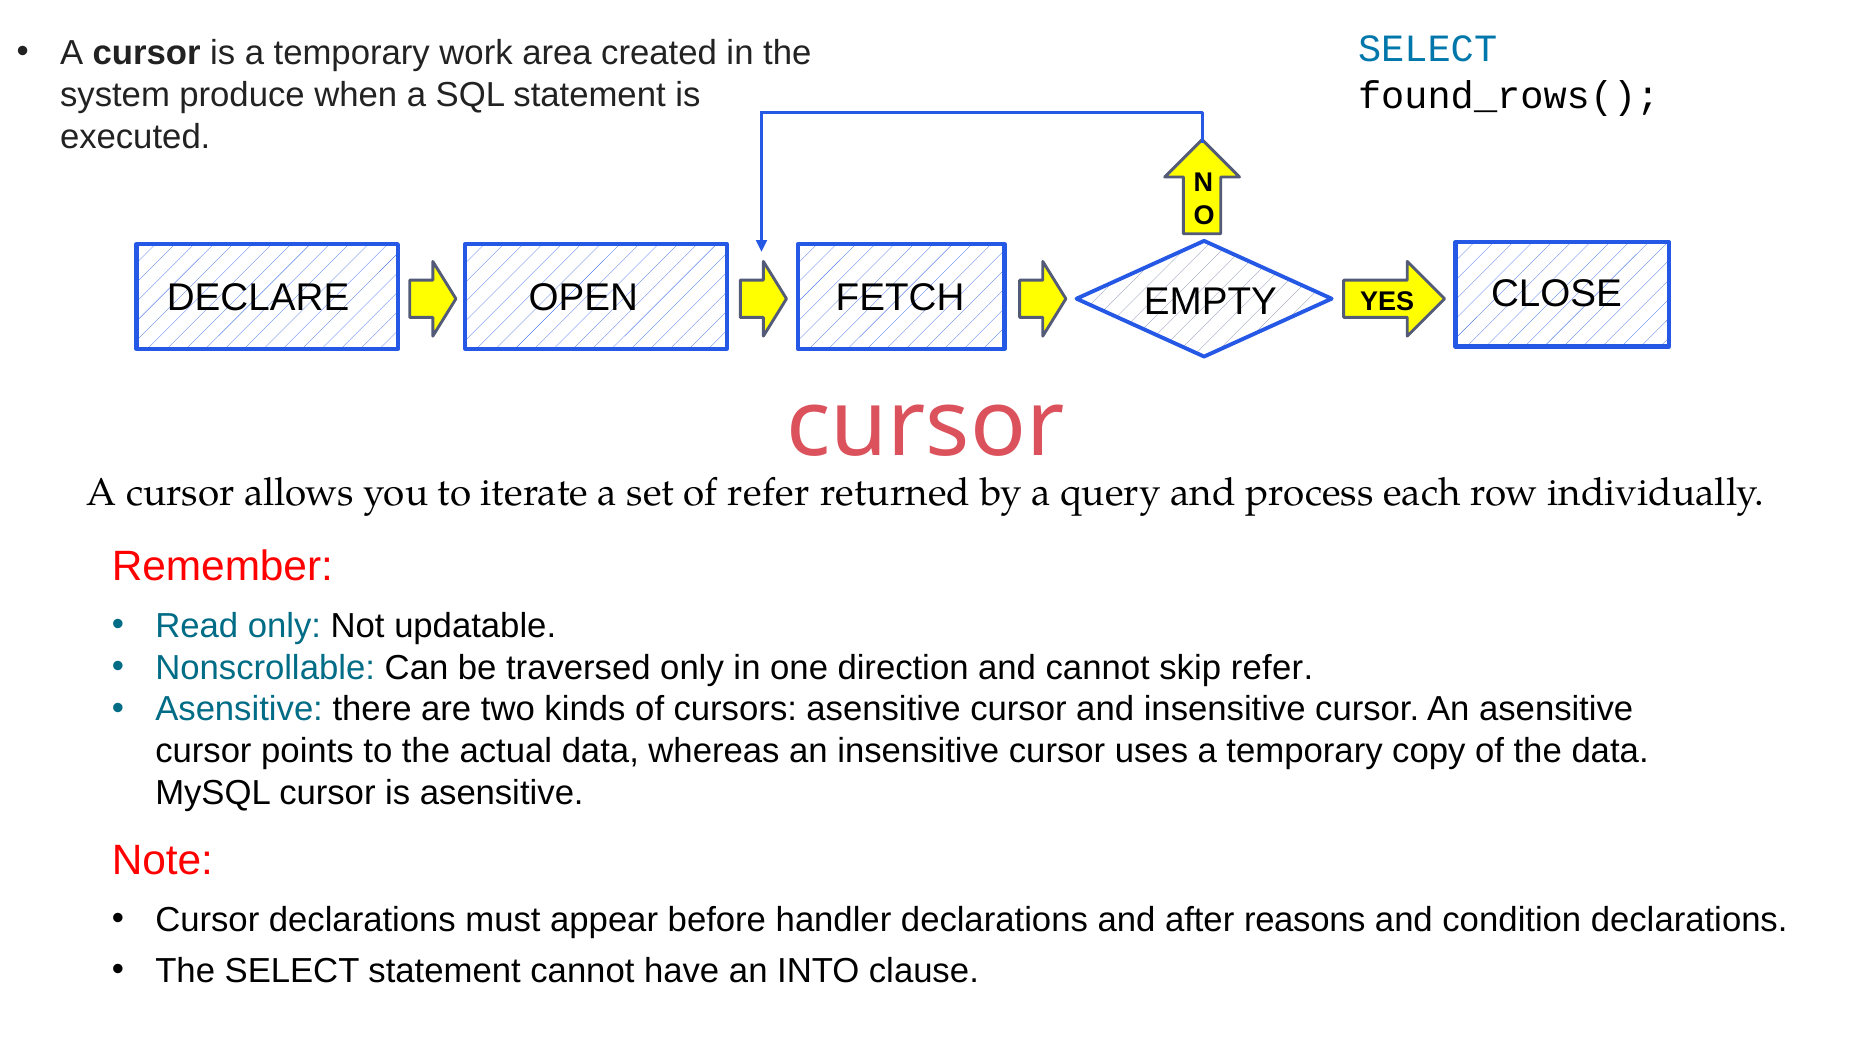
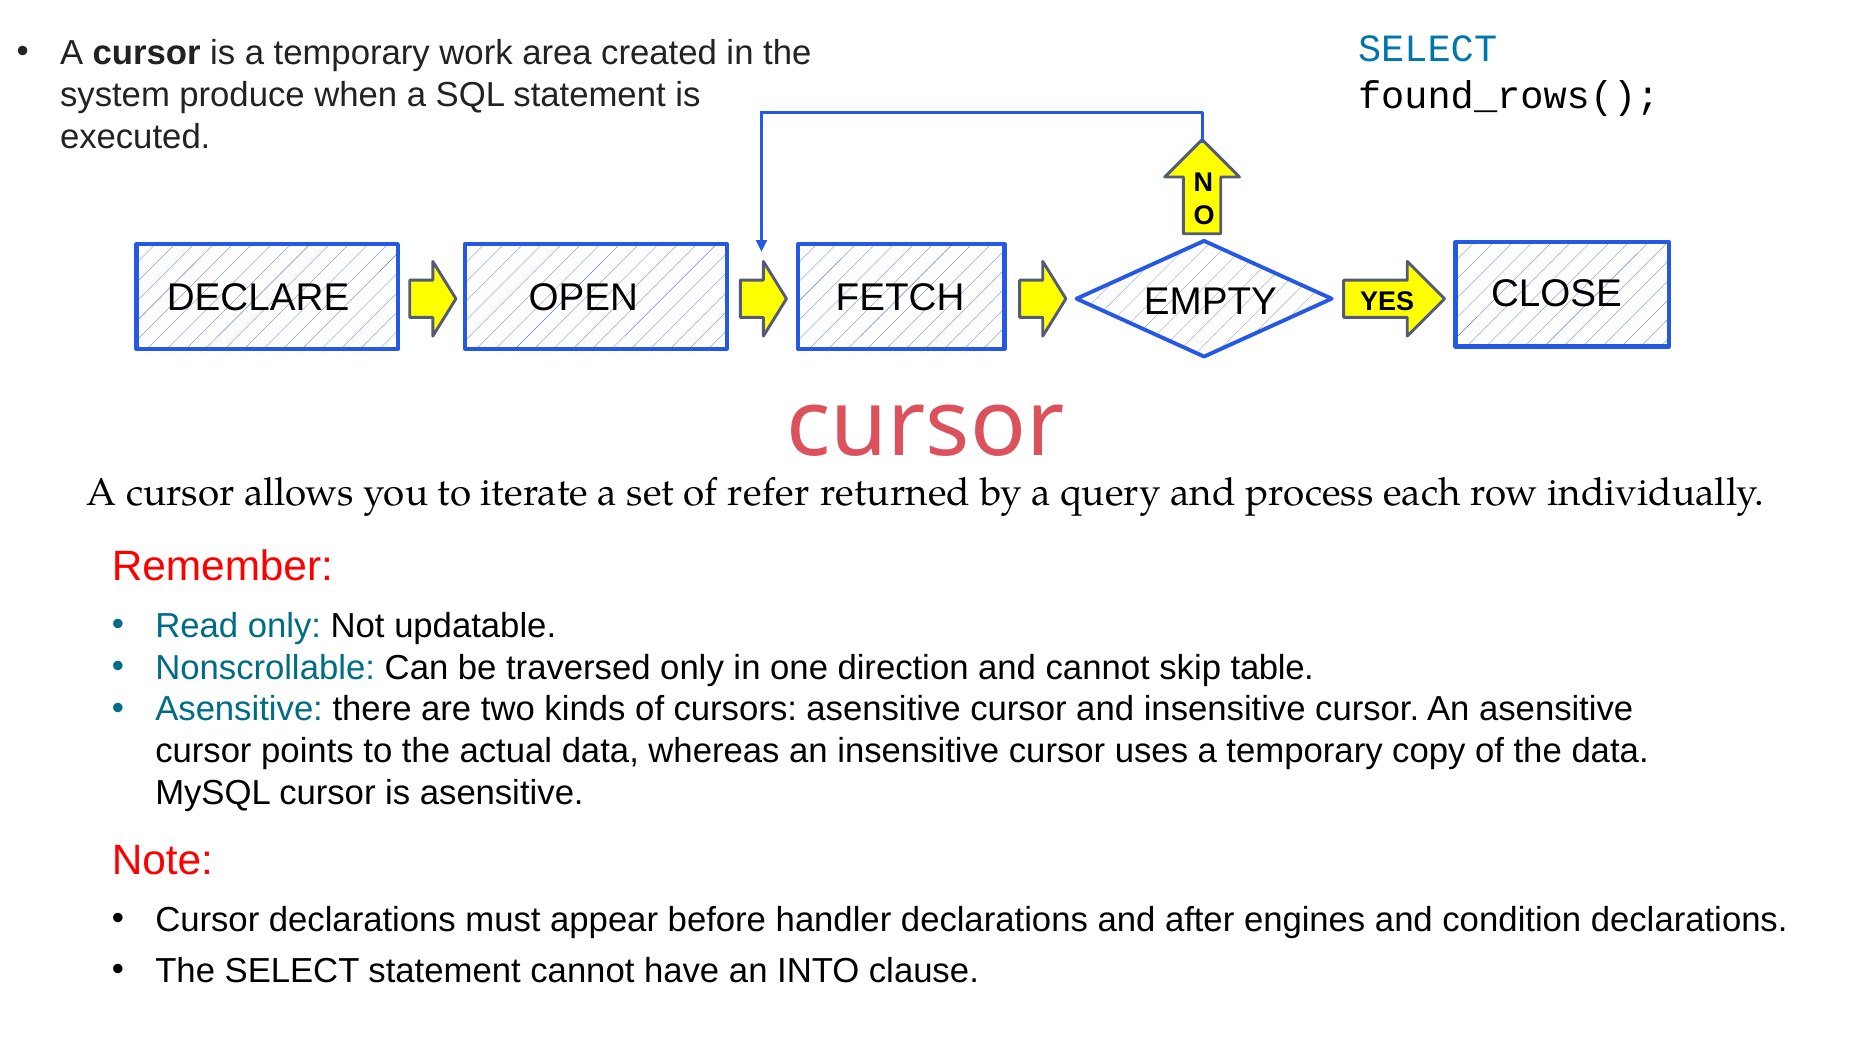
skip refer: refer -> table (1272, 668)
reasons: reasons -> engines (1305, 921)
